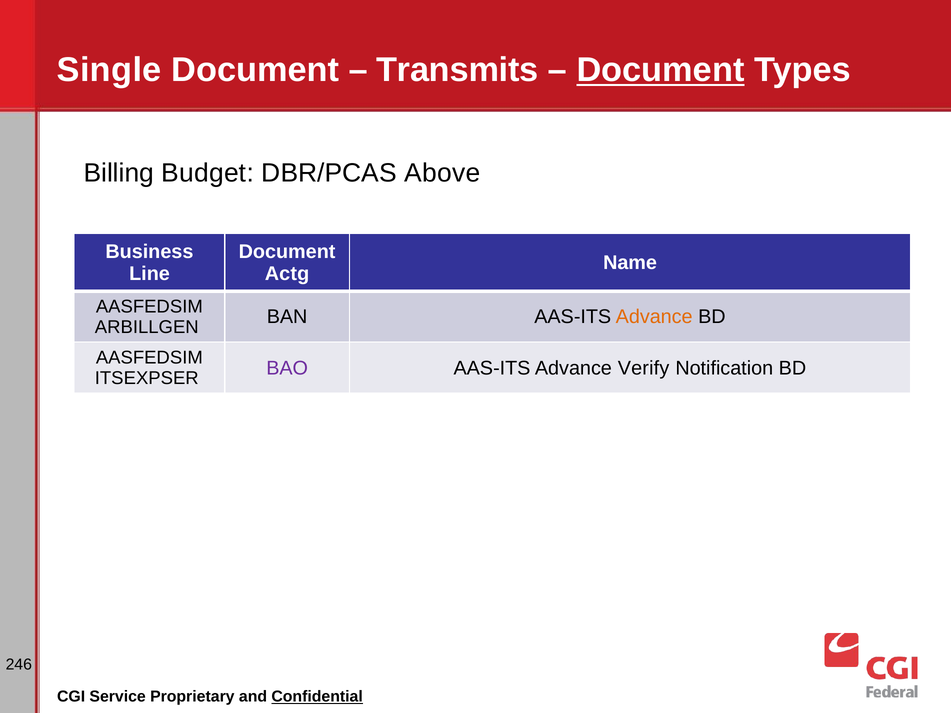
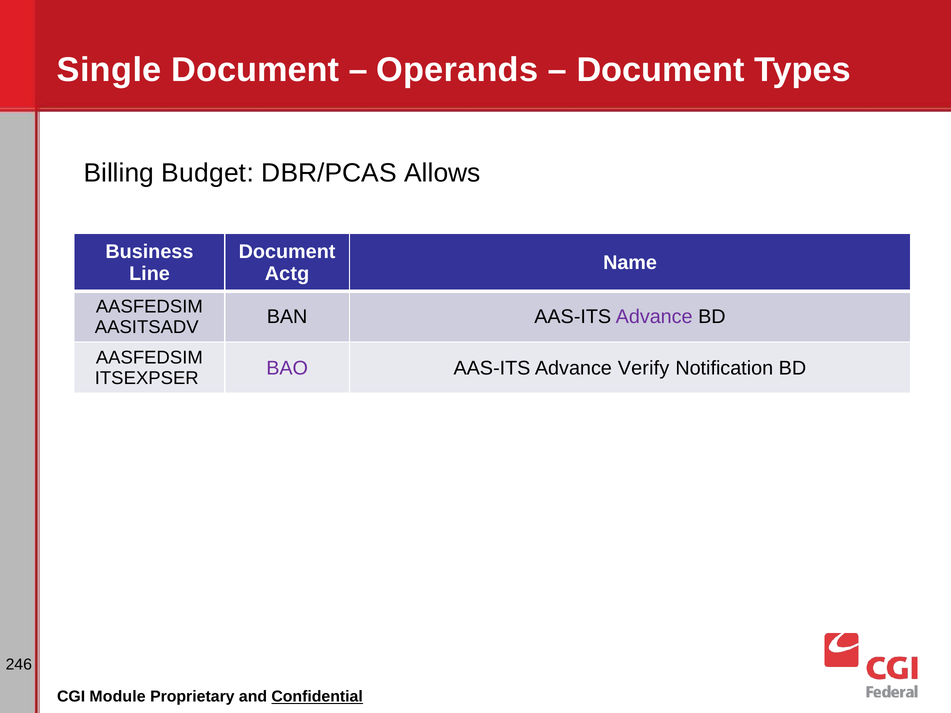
Transmits: Transmits -> Operands (457, 70)
Document underline: present -> none (661, 70)
Above: Above -> Allows (442, 173)
Advance colour: orange -> purple (654, 317)
ARBILLGEN: ARBILLGEN -> AASITSADV (147, 327)
Service: Service -> Module (118, 697)
